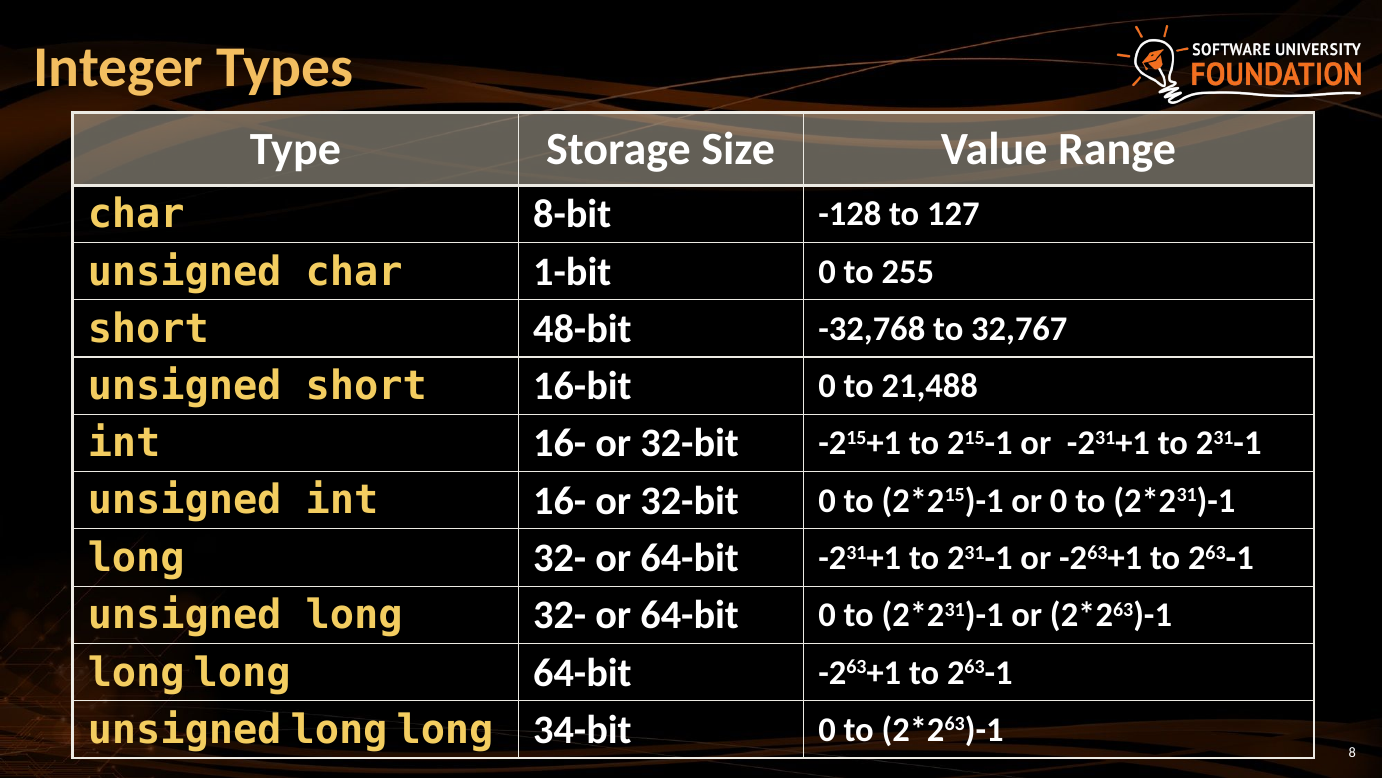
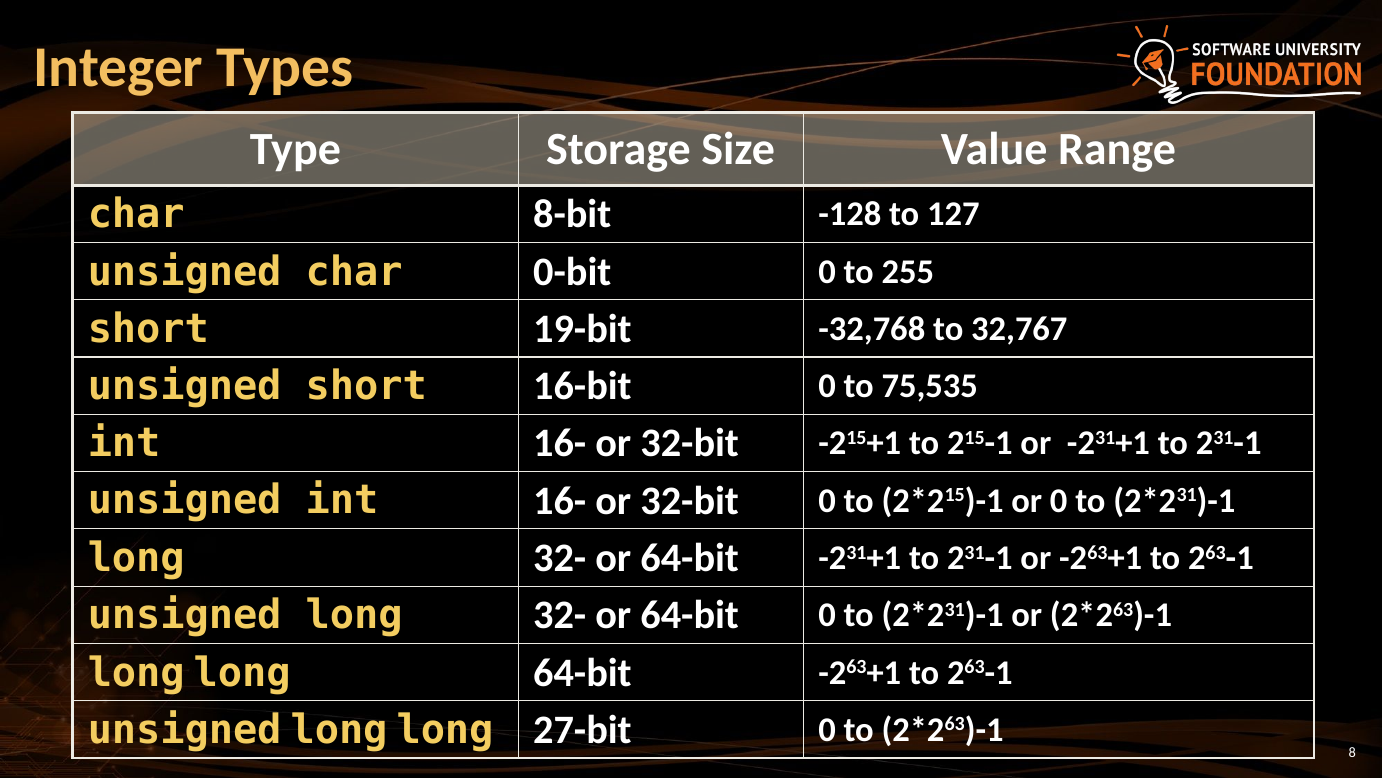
1-bit: 1-bit -> 0-bit (572, 272)
48-bit: 48-bit -> 19-bit (582, 329)
21,488: 21,488 -> 75,535 (930, 386)
34-bit: 34-bit -> 27-bit (582, 730)
